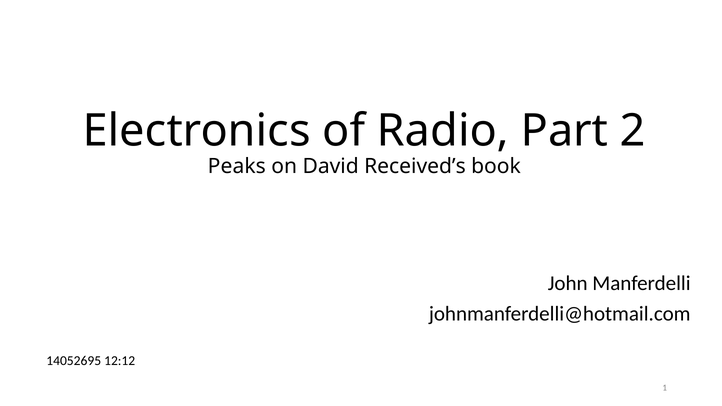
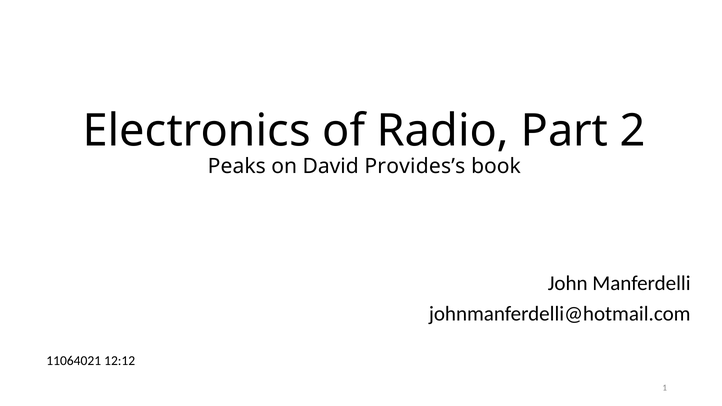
Received’s: Received’s -> Provides’s (415, 167)
14052695: 14052695 -> 11064021 (74, 361)
